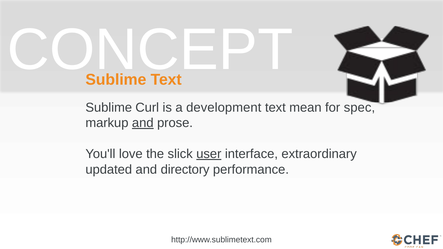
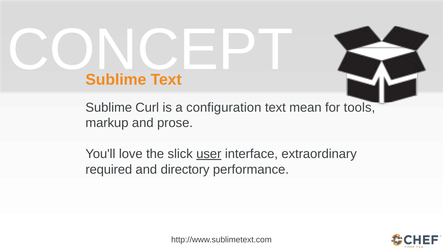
development: development -> configuration (224, 108)
spec: spec -> tools (359, 108)
and underline: present -> none (143, 123)
updated: updated -> required (109, 170)
